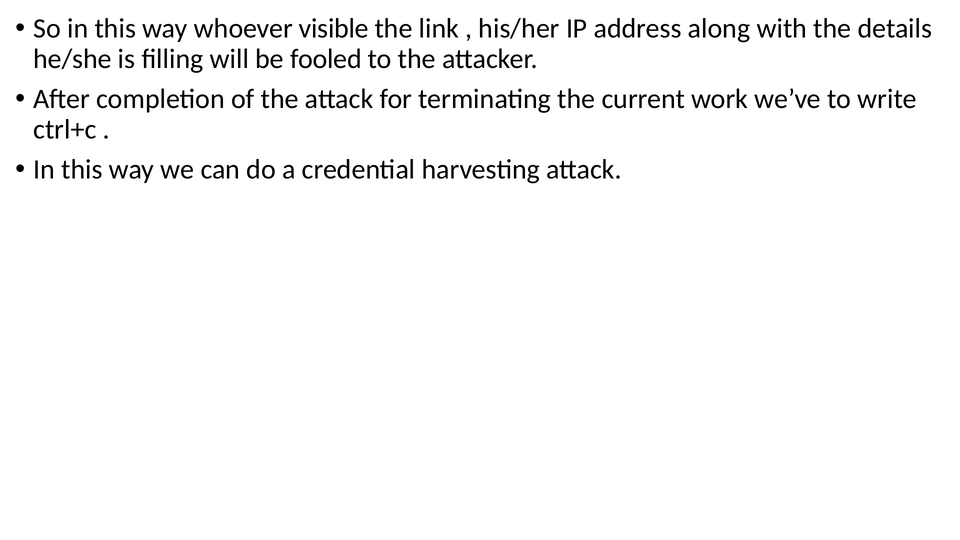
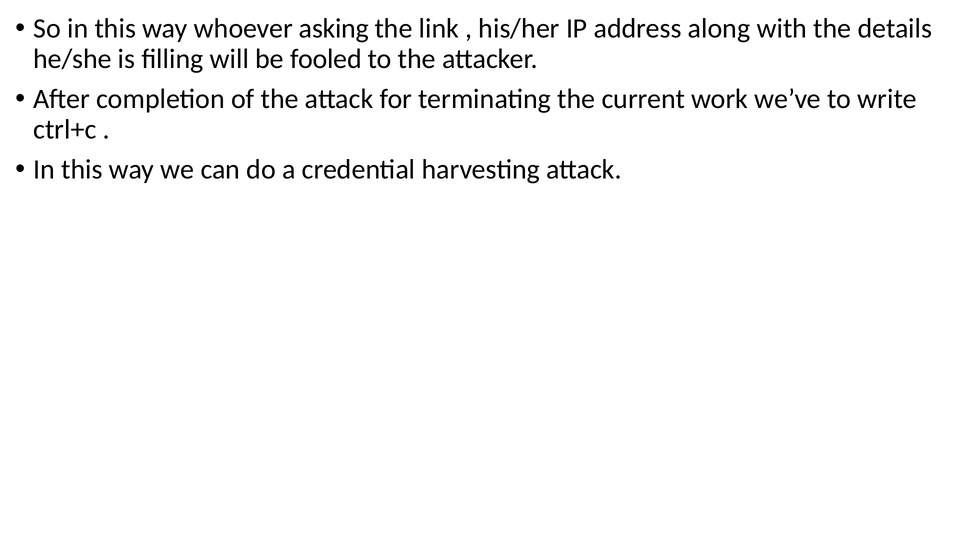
visible: visible -> asking (334, 29)
